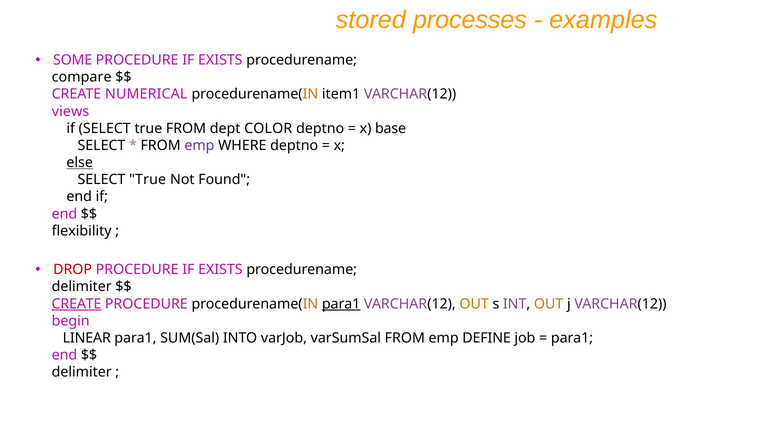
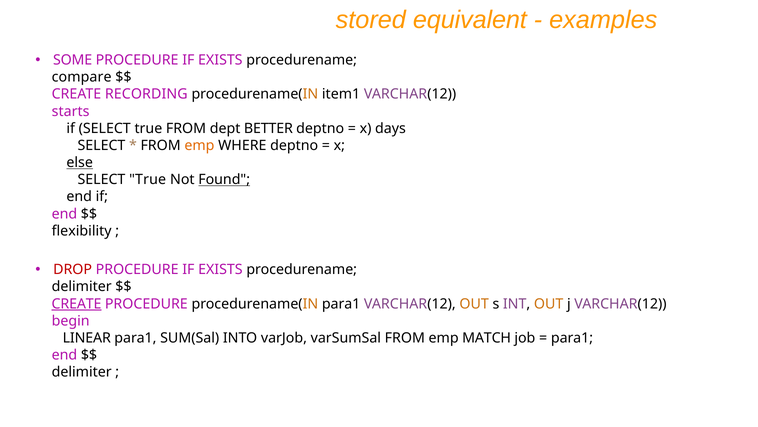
processes: processes -> equivalent (470, 20)
NUMERICAL: NUMERICAL -> RECORDING (146, 94)
views: views -> starts (71, 111)
COLOR: COLOR -> BETTER (268, 128)
base: base -> days (390, 128)
emp colour: purple -> orange (199, 145)
Found underline: none -> present (224, 179)
para1 underline: present -> none (341, 303)
DEFINE: DEFINE -> MATCH (487, 338)
